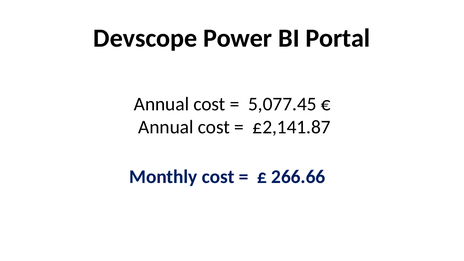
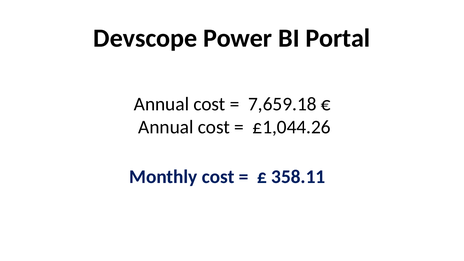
5,077.45: 5,077.45 -> 7,659.18 (282, 104)
£2,141.87: £2,141.87 -> £1,044.26 (292, 127)
266.66: 266.66 -> 358.11 (298, 177)
